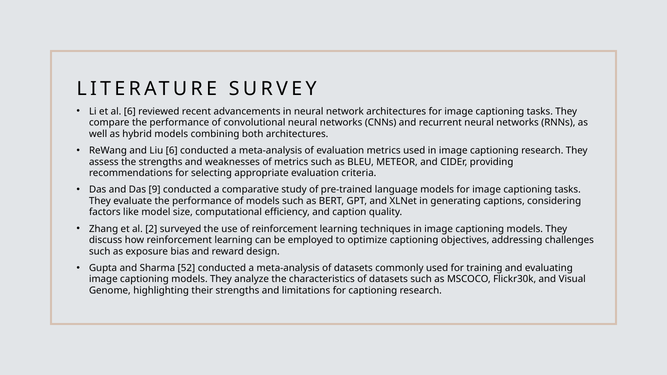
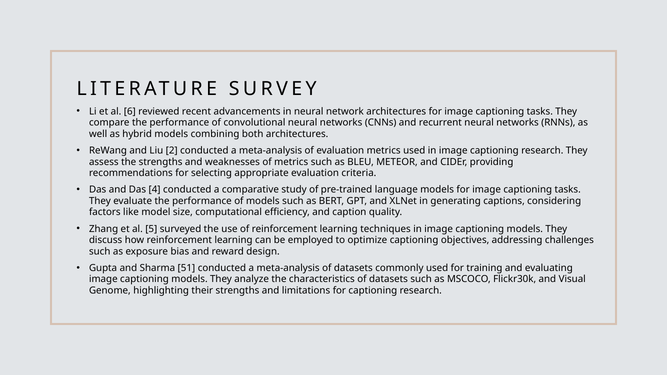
Liu 6: 6 -> 2 (172, 151)
9: 9 -> 4 (155, 190)
2: 2 -> 5 (151, 229)
52: 52 -> 51 (186, 268)
